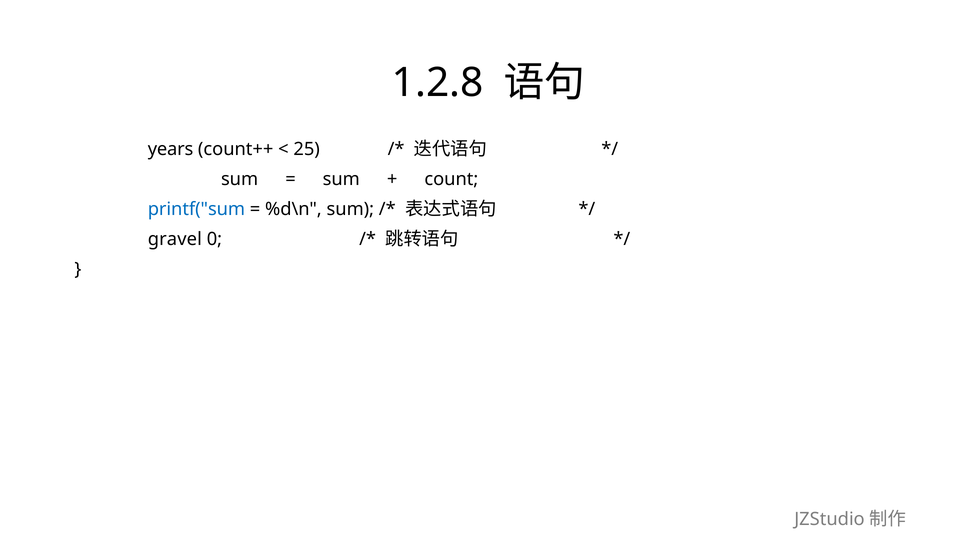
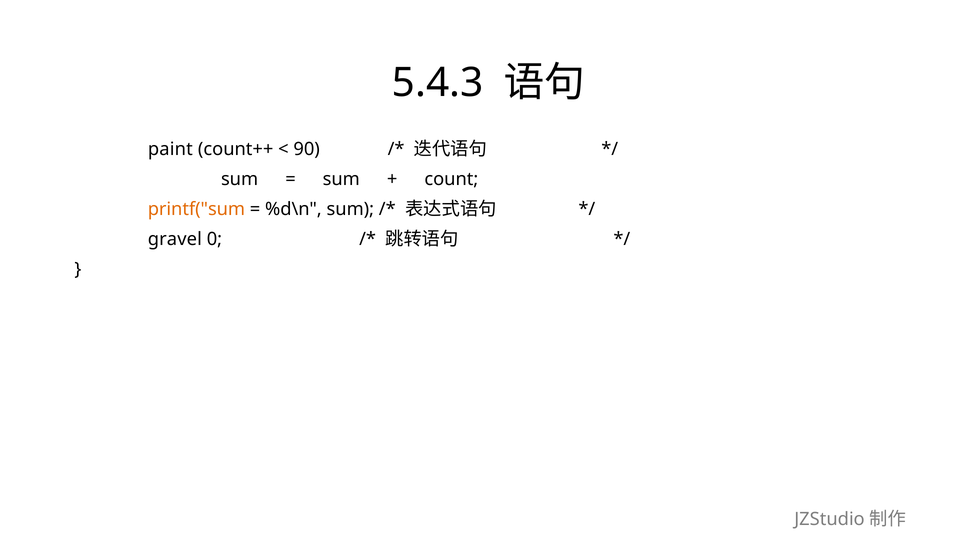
1.2.8: 1.2.8 -> 5.4.3 (438, 83)
years: years -> paint (170, 149)
25: 25 -> 90 (307, 149)
printf("sum colour: blue -> orange (196, 209)
